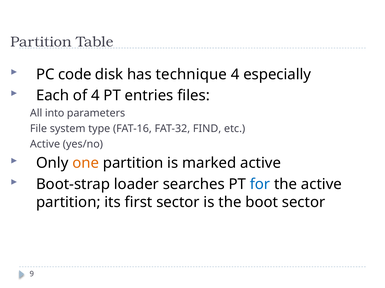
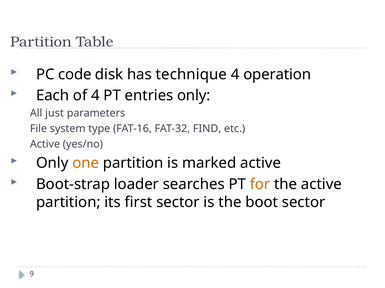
especially: especially -> operation (277, 75)
entries files: files -> only (194, 96)
into: into -> just (55, 114)
for colour: blue -> orange (260, 185)
